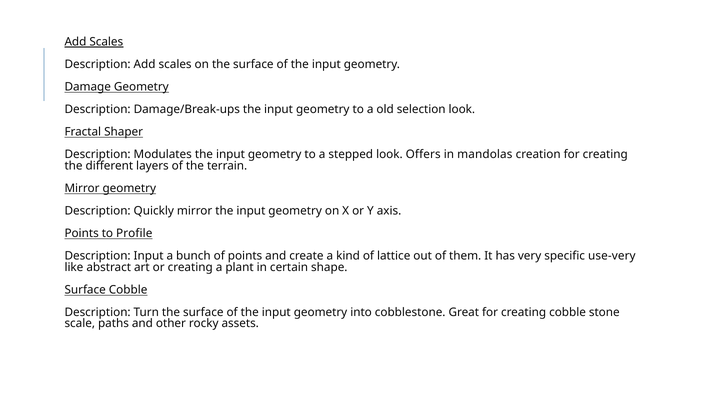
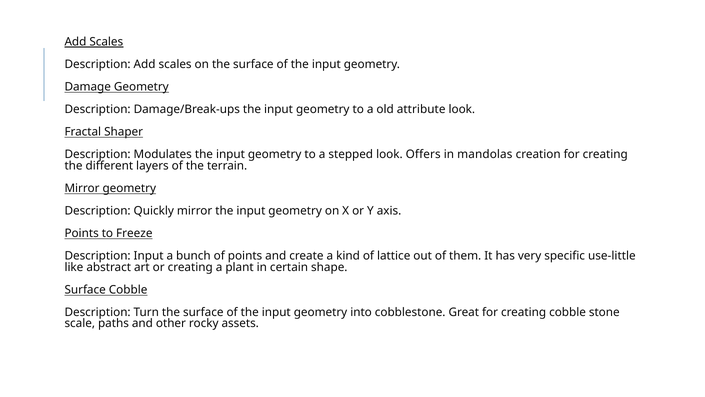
selection: selection -> attribute (421, 109)
Profile: Profile -> Freeze (134, 233)
use-very: use-very -> use-little (612, 256)
